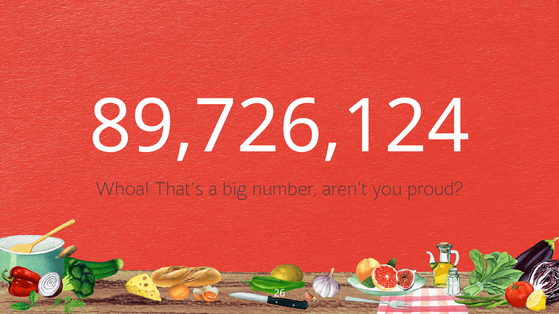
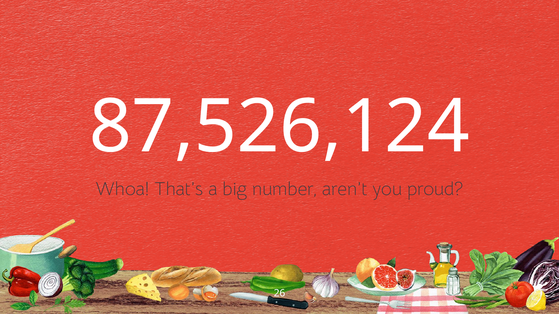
89,726,124: 89,726,124 -> 87,526,124 (279, 127)
